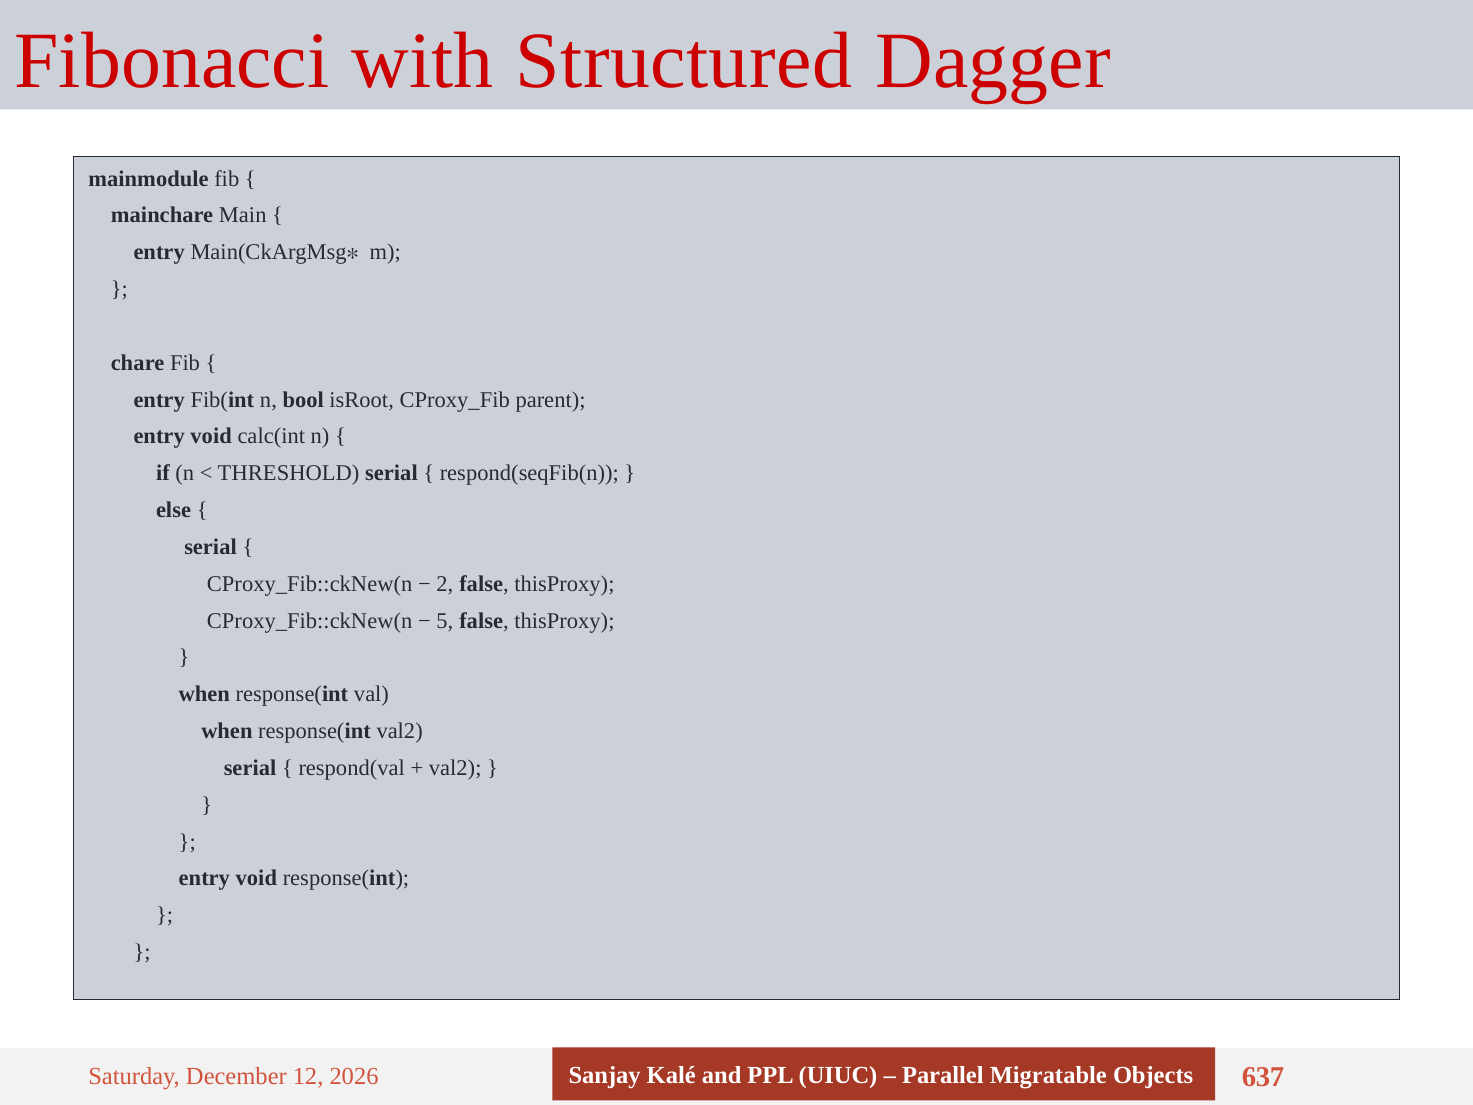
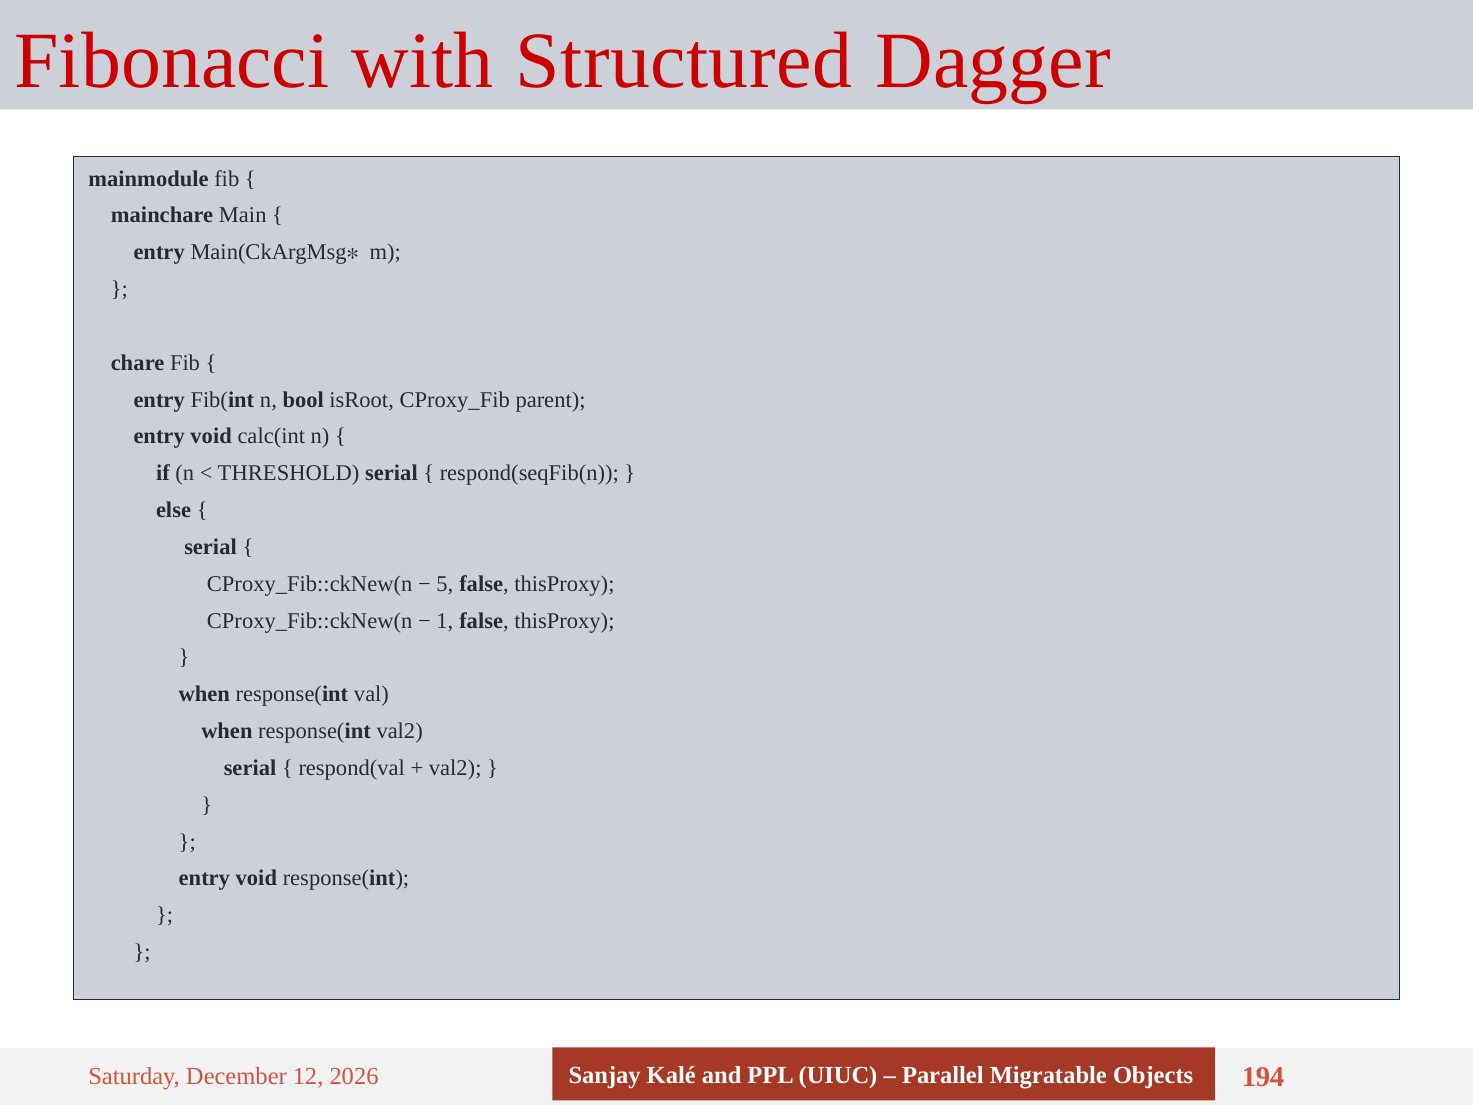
2: 2 -> 5 (445, 584)
5: 5 -> 1 (445, 620)
637: 637 -> 194 (1263, 1077)
